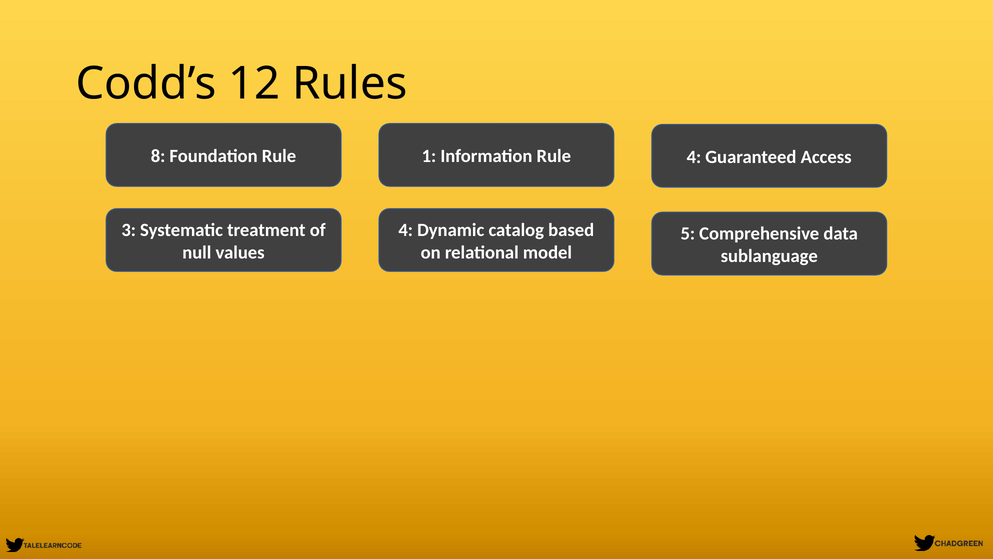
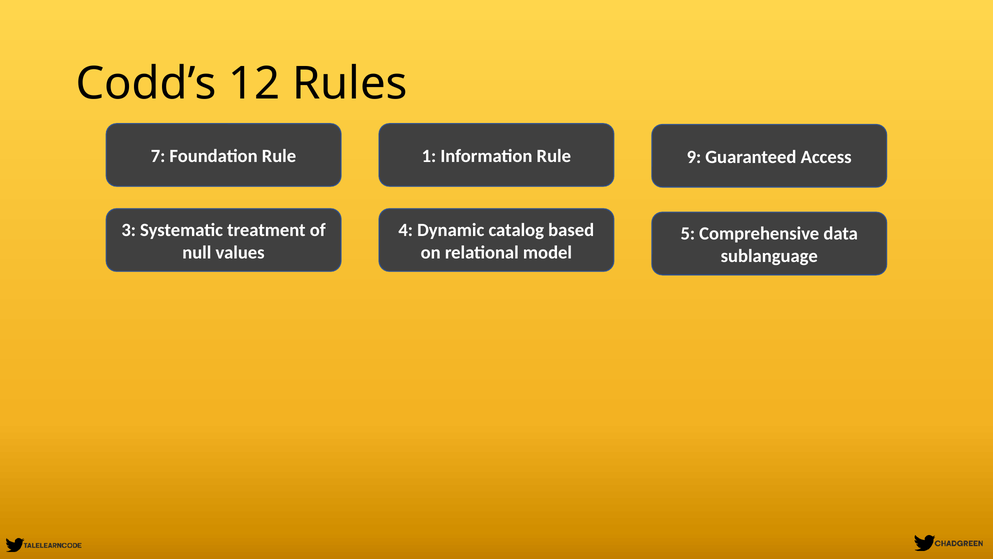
8: 8 -> 7 (158, 156)
Rule 4: 4 -> 9 (694, 157)
